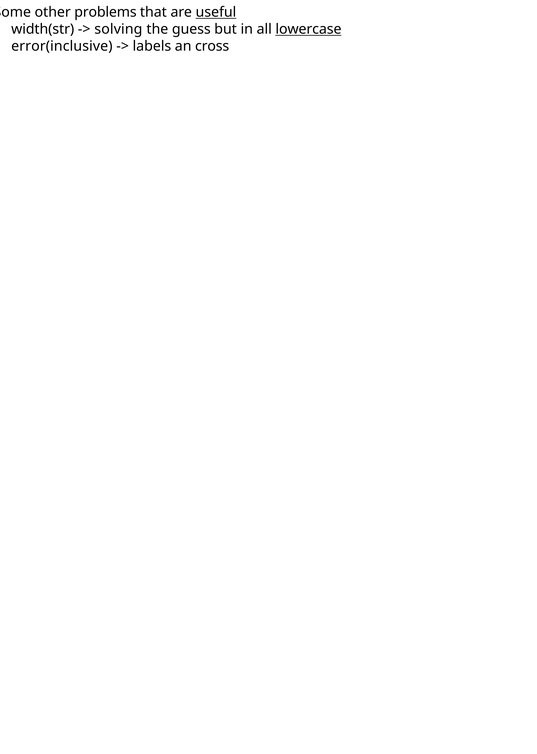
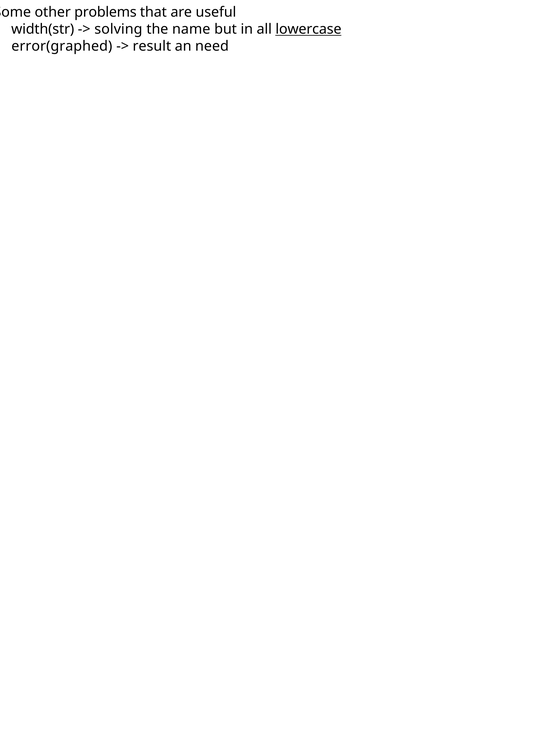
useful underline: present -> none (216, 12)
guess: guess -> name (191, 29)
error(inclusive: error(inclusive -> error(graphed (62, 46)
labels: labels -> result (152, 46)
cross: cross -> need (212, 46)
